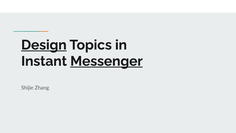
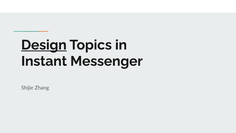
Messenger underline: present -> none (106, 61)
